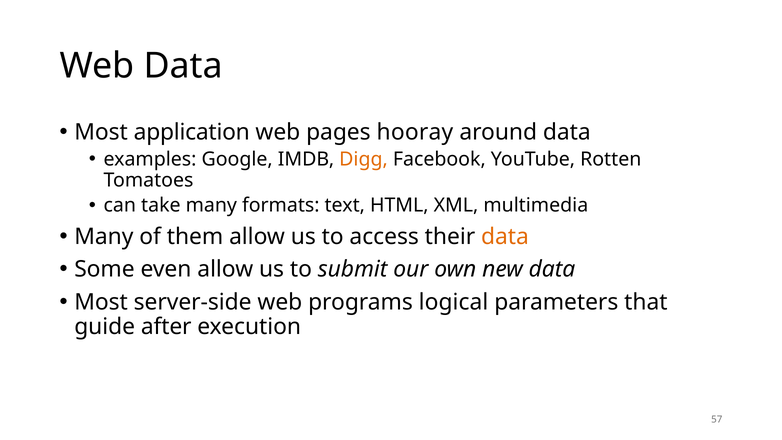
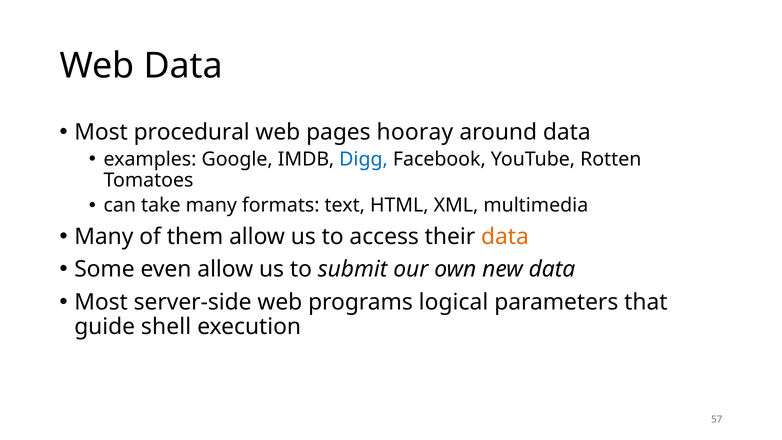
application: application -> procedural (192, 132)
Digg colour: orange -> blue (364, 159)
after: after -> shell (166, 327)
